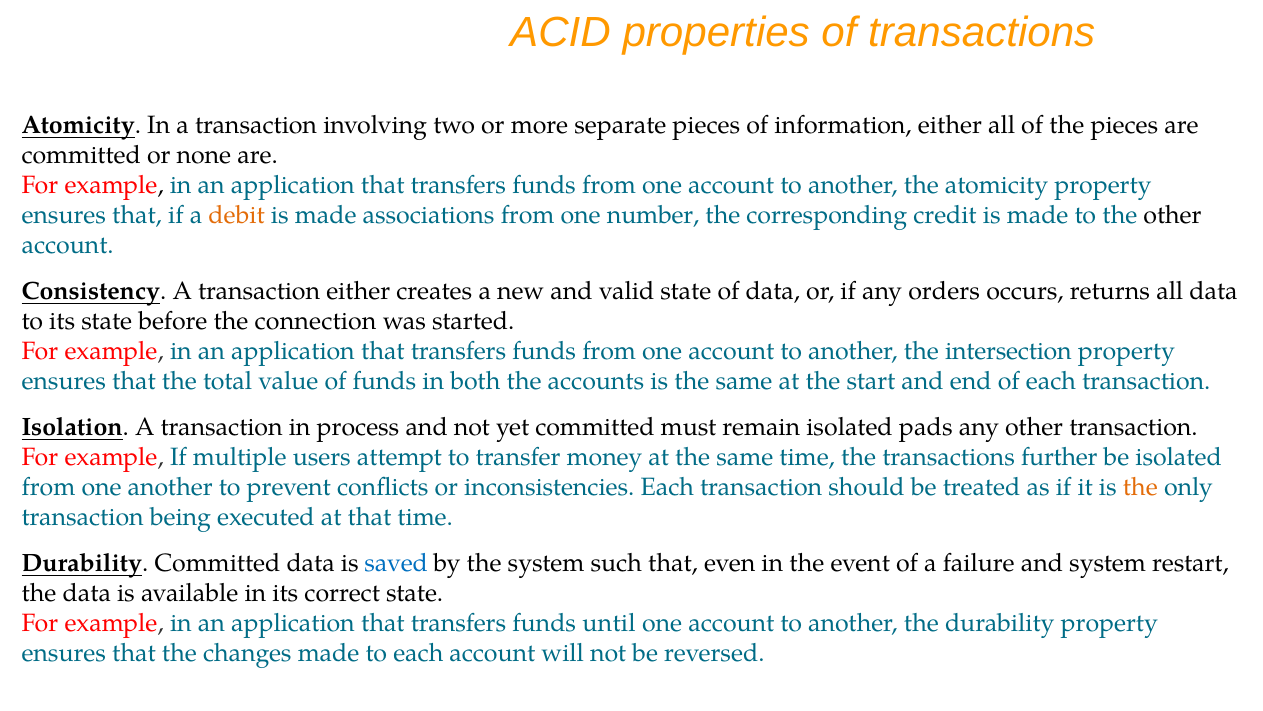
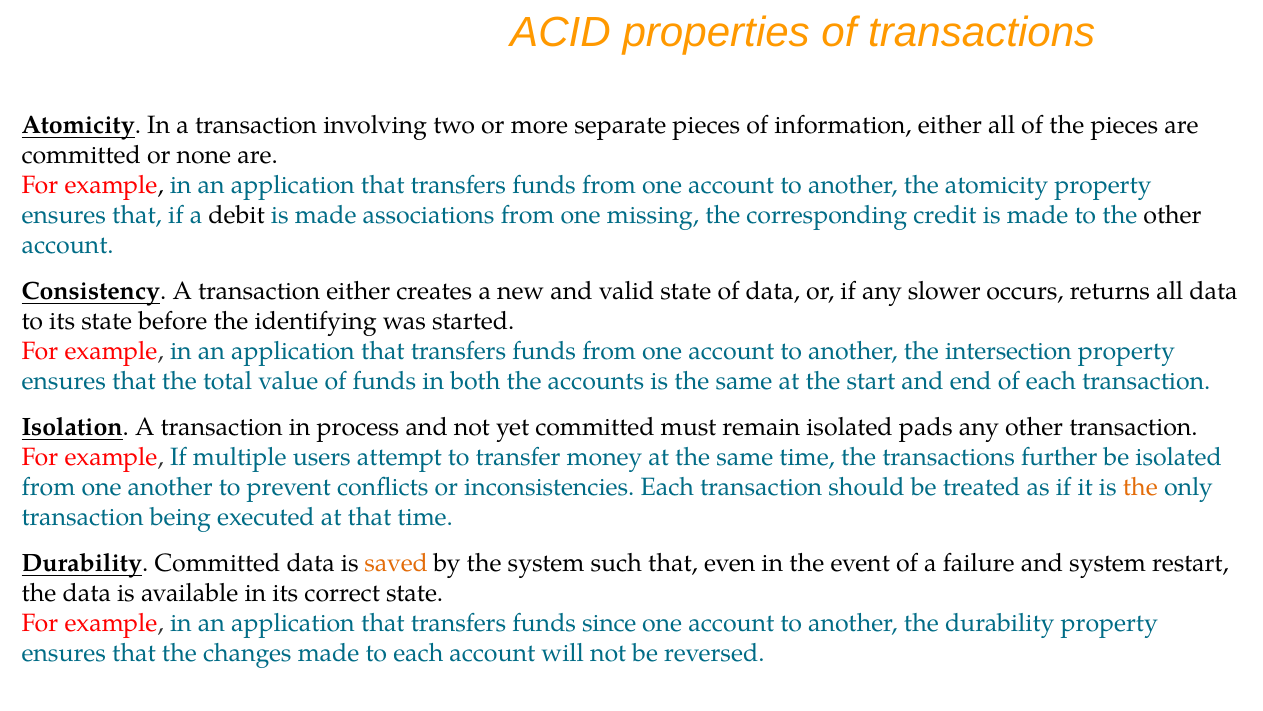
debit colour: orange -> black (237, 215)
number: number -> missing (653, 215)
orders: orders -> slower (944, 291)
connection: connection -> identifying (316, 321)
saved colour: blue -> orange (396, 563)
until: until -> since (609, 623)
